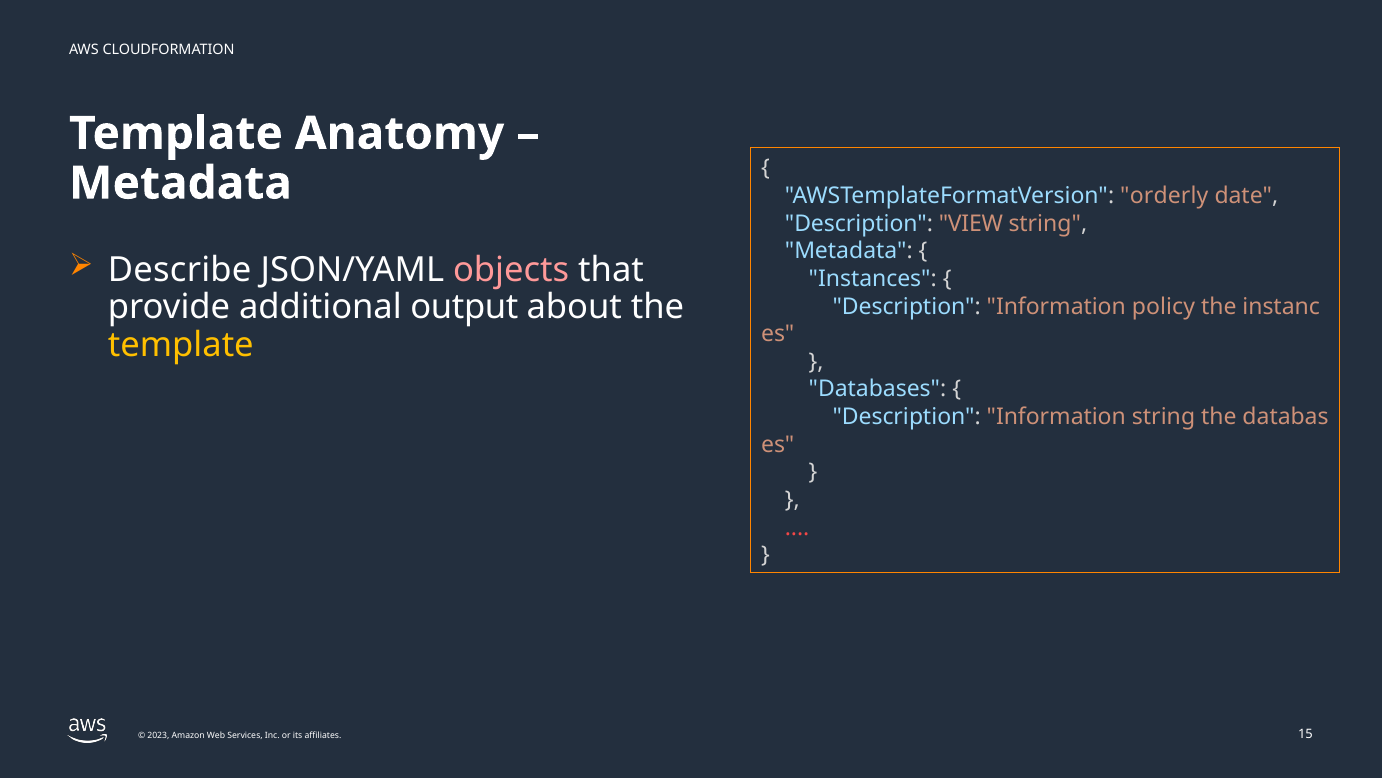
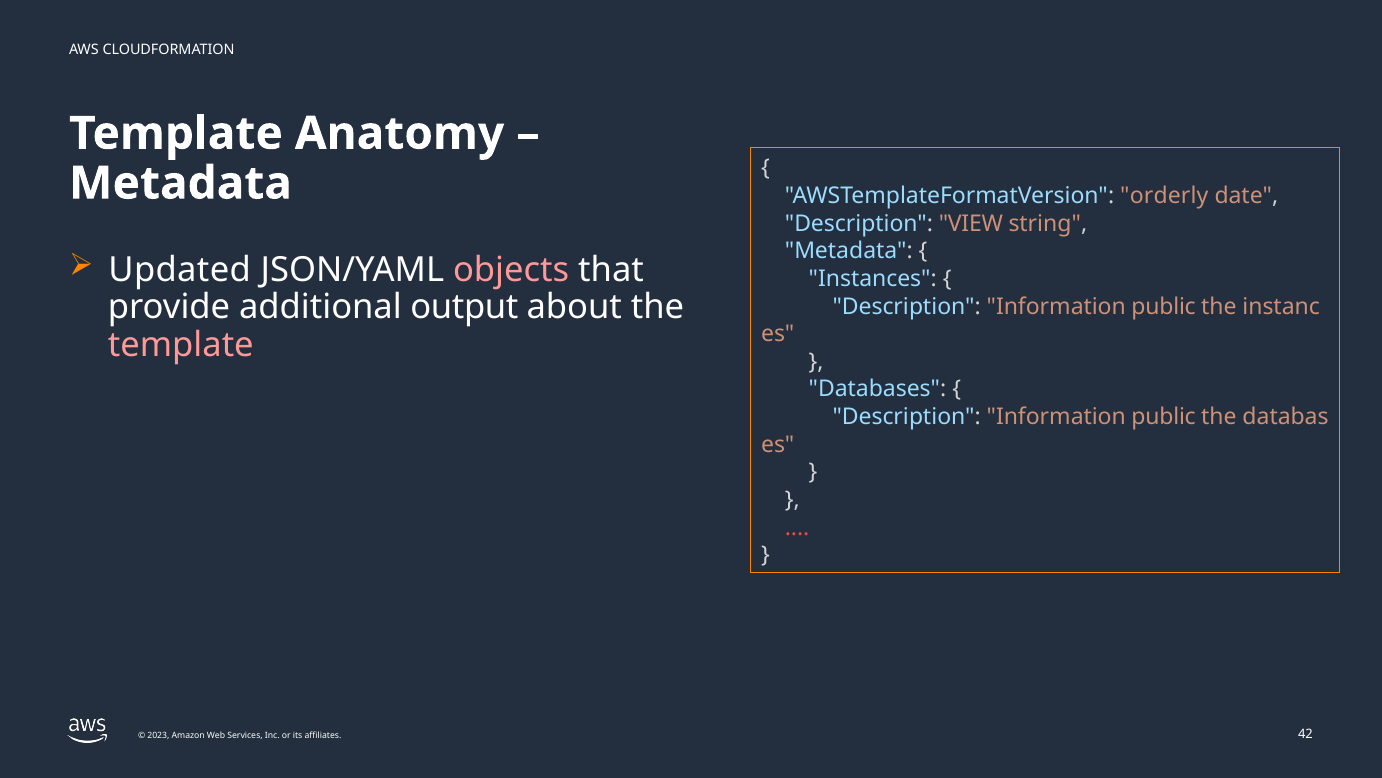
Describe: Describe -> Updated (180, 270)
policy: policy -> public (1164, 306)
template colour: yellow -> pink (181, 344)
string: string -> public (1164, 417)
15: 15 -> 42 (1305, 733)
